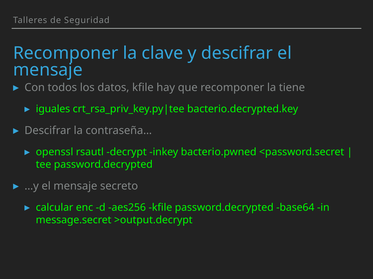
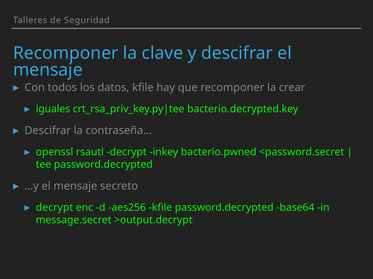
tiene: tiene -> crear (292, 88)
calcular: calcular -> decrypt (54, 208)
